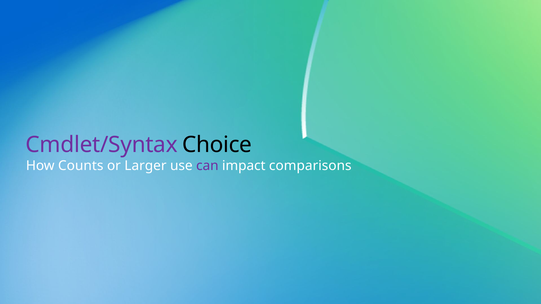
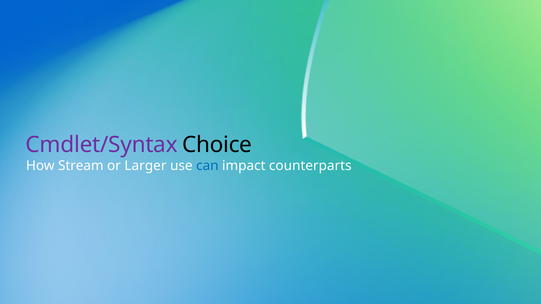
Counts: Counts -> Stream (81, 166)
can colour: purple -> blue (207, 166)
comparisons: comparisons -> counterparts (310, 166)
